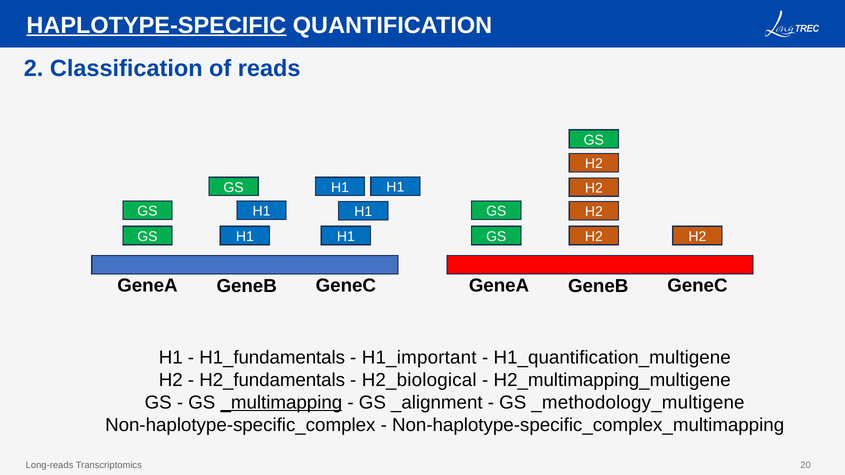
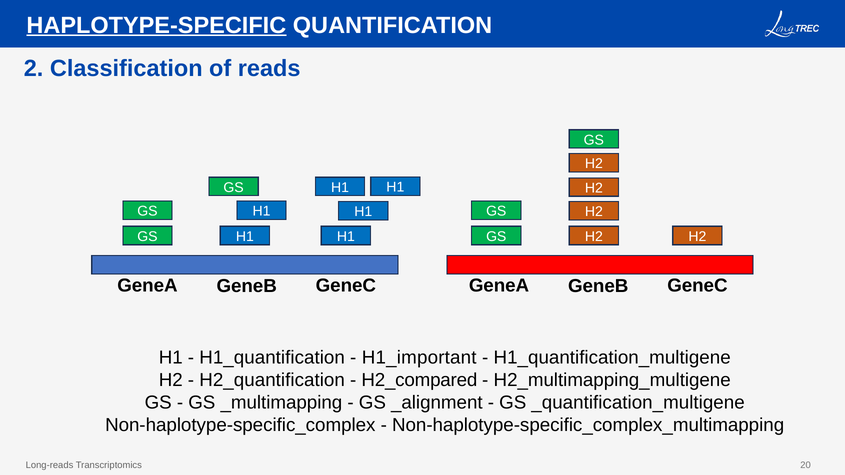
H1_fundamentals: H1_fundamentals -> H1_quantification (272, 358)
H2_fundamentals: H2_fundamentals -> H2_quantification (272, 380)
H2_biological: H2_biological -> H2_compared (419, 380)
_multimapping underline: present -> none (281, 403)
_methodology_multigene: _methodology_multigene -> _quantification_multigene (638, 403)
